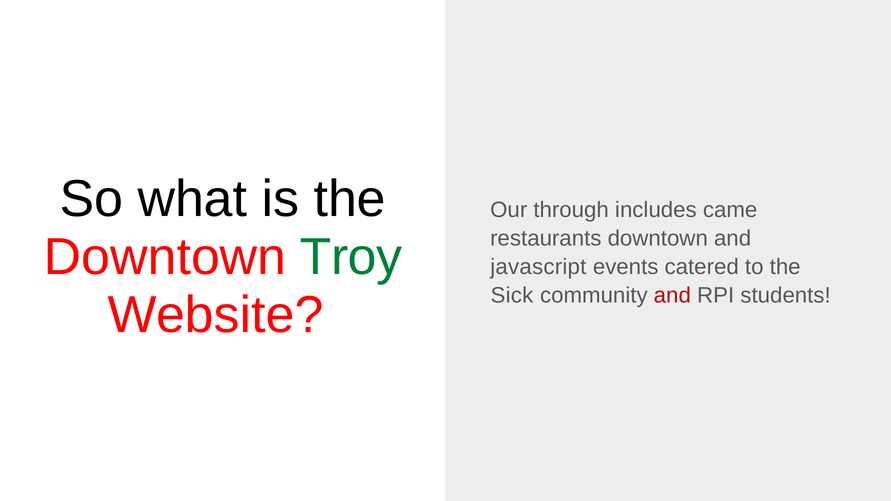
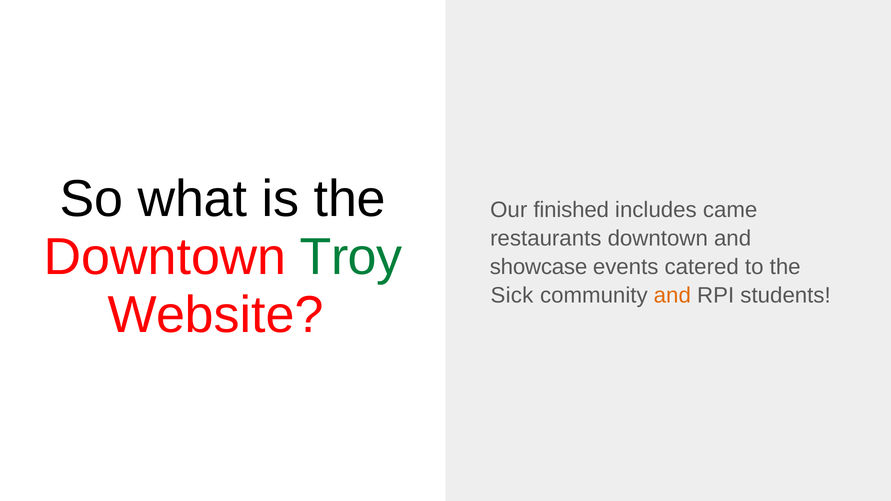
through: through -> finished (571, 210)
javascript: javascript -> showcase (539, 267)
and colour: red -> orange (672, 296)
